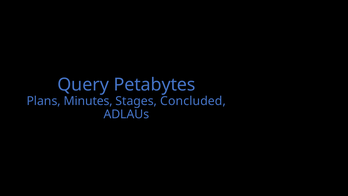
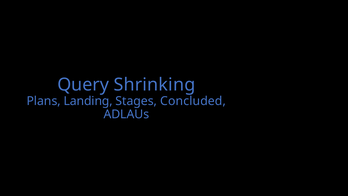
Petabytes: Petabytes -> Shrinking (154, 85)
Minutes: Minutes -> Landing (88, 101)
